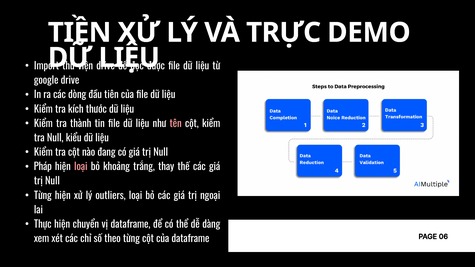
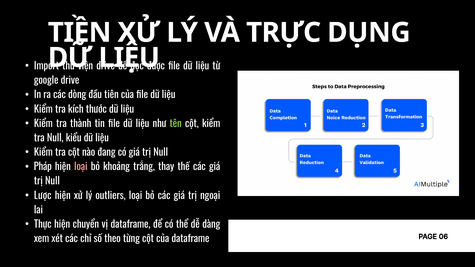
DEMO: DEMO -> DỤNG (369, 33)
tên colour: pink -> light green (176, 124)
Từng: Từng -> Lược (43, 196)
